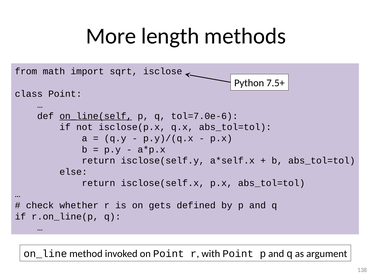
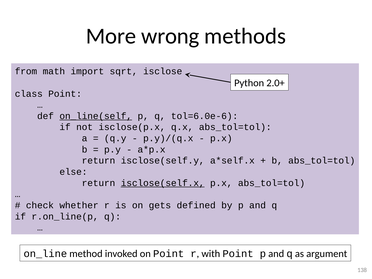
length: length -> wrong (170, 36)
7.5+: 7.5+ -> 2.0+ (276, 83)
tol=7.0e-6: tol=7.0e-6 -> tol=6.0e-6 (205, 116)
isclose(self.x underline: none -> present (163, 183)
